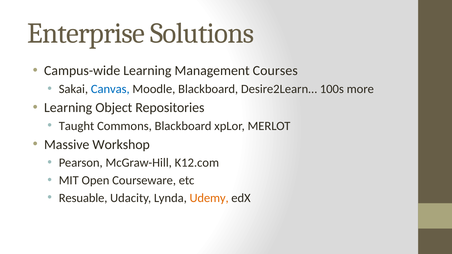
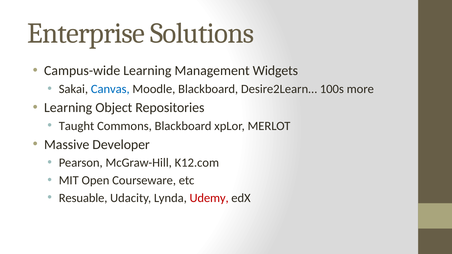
Courses: Courses -> Widgets (275, 71)
Workshop: Workshop -> Developer (121, 145)
Udemy colour: orange -> red (209, 198)
